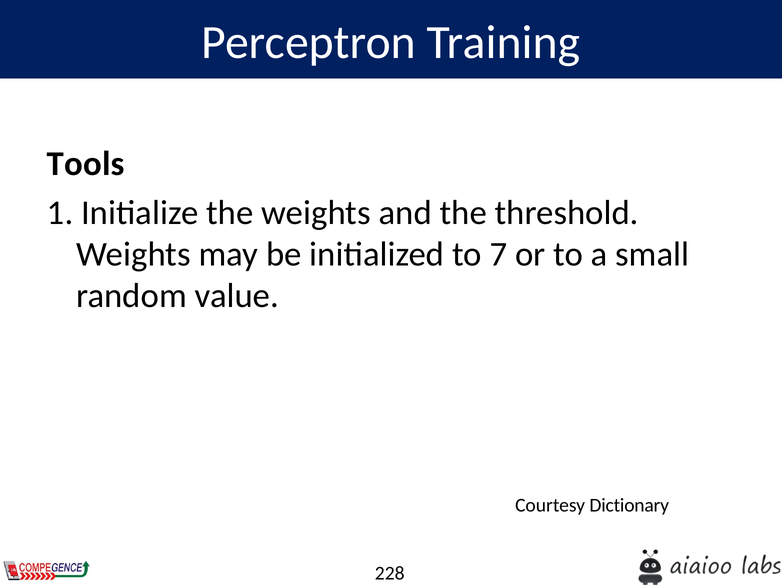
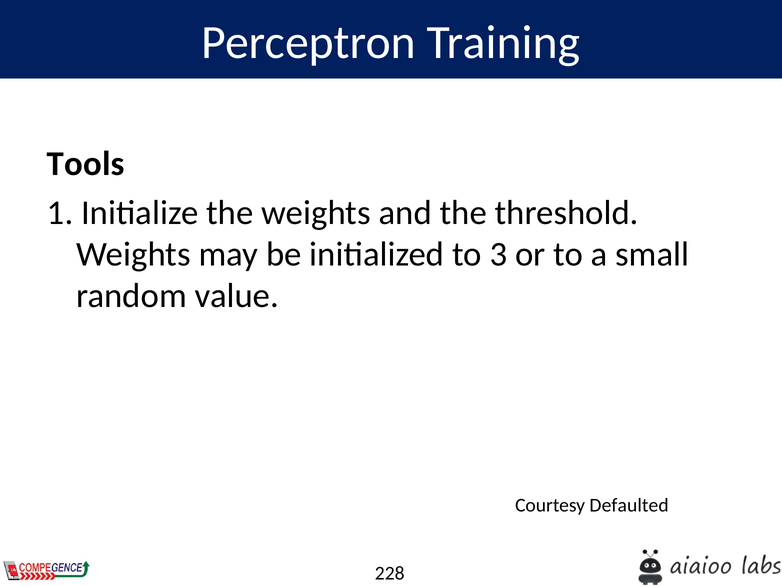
7: 7 -> 3 (498, 255)
Dictionary: Dictionary -> Defaulted (629, 506)
